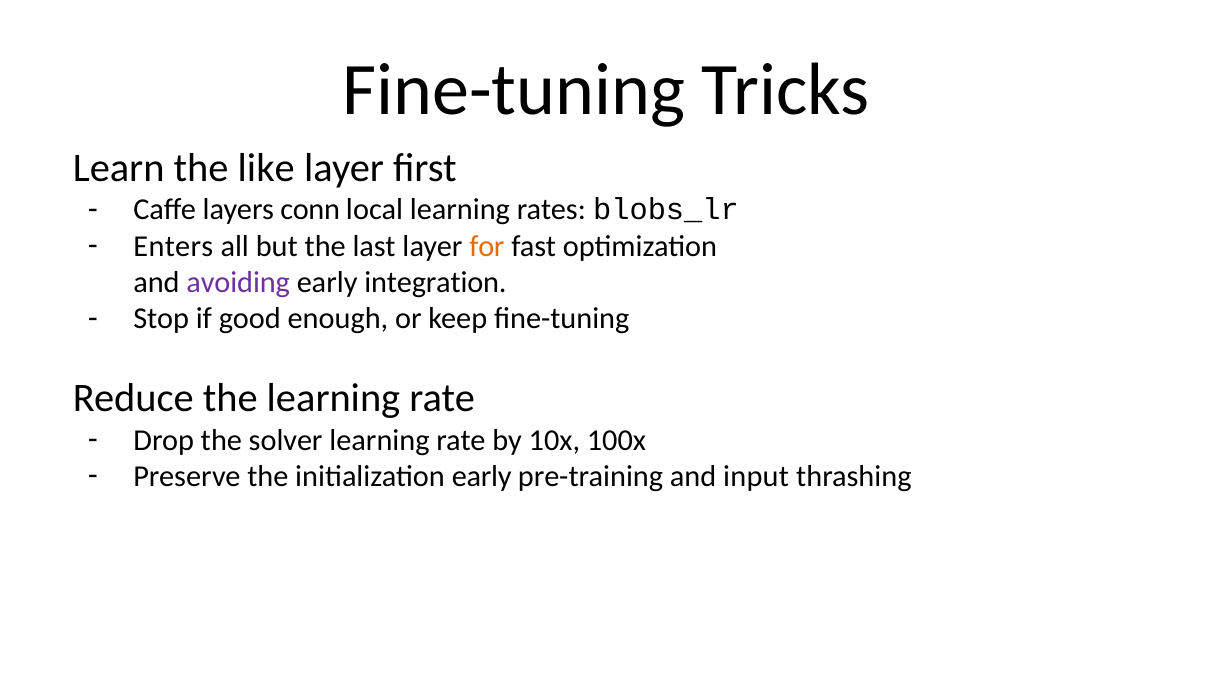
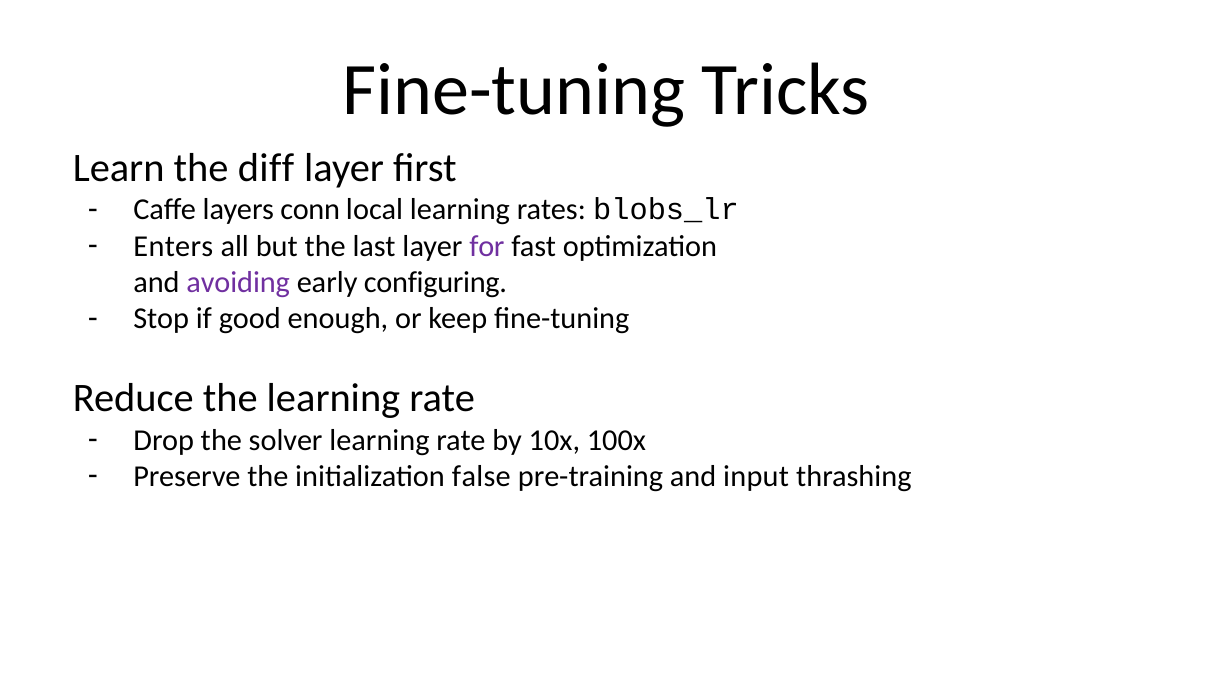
like: like -> diff (266, 168)
for colour: orange -> purple (487, 246)
integration: integration -> configuring (435, 283)
initialization early: early -> false (481, 477)
